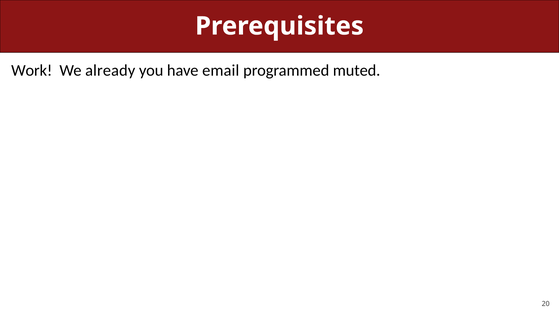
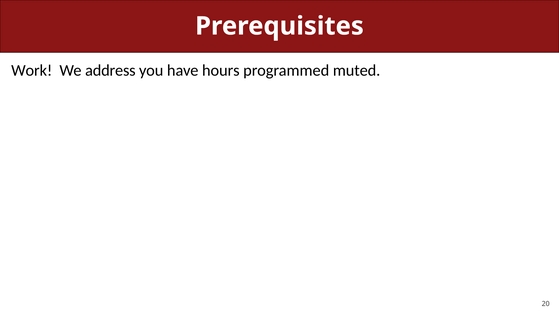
already: already -> address (110, 70)
email: email -> hours (221, 70)
